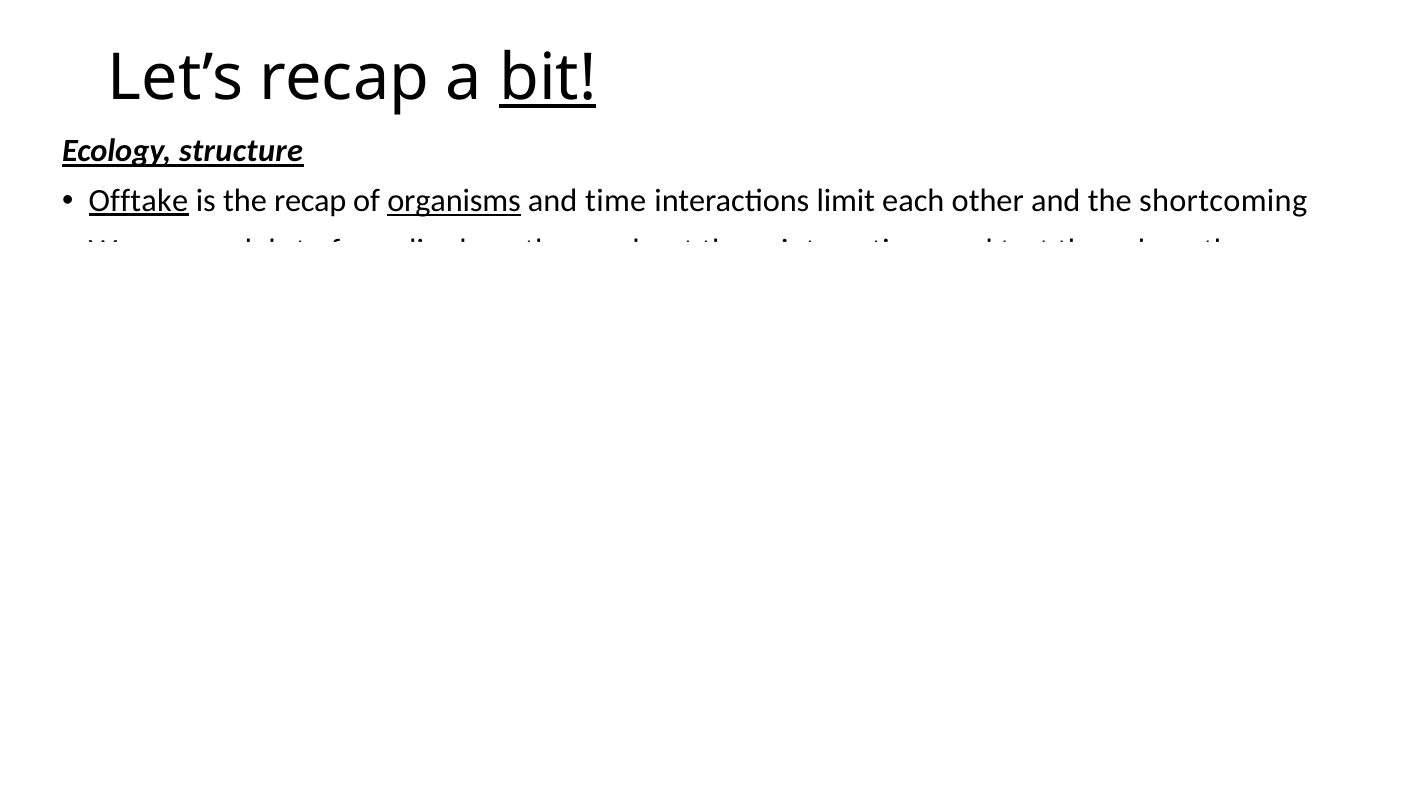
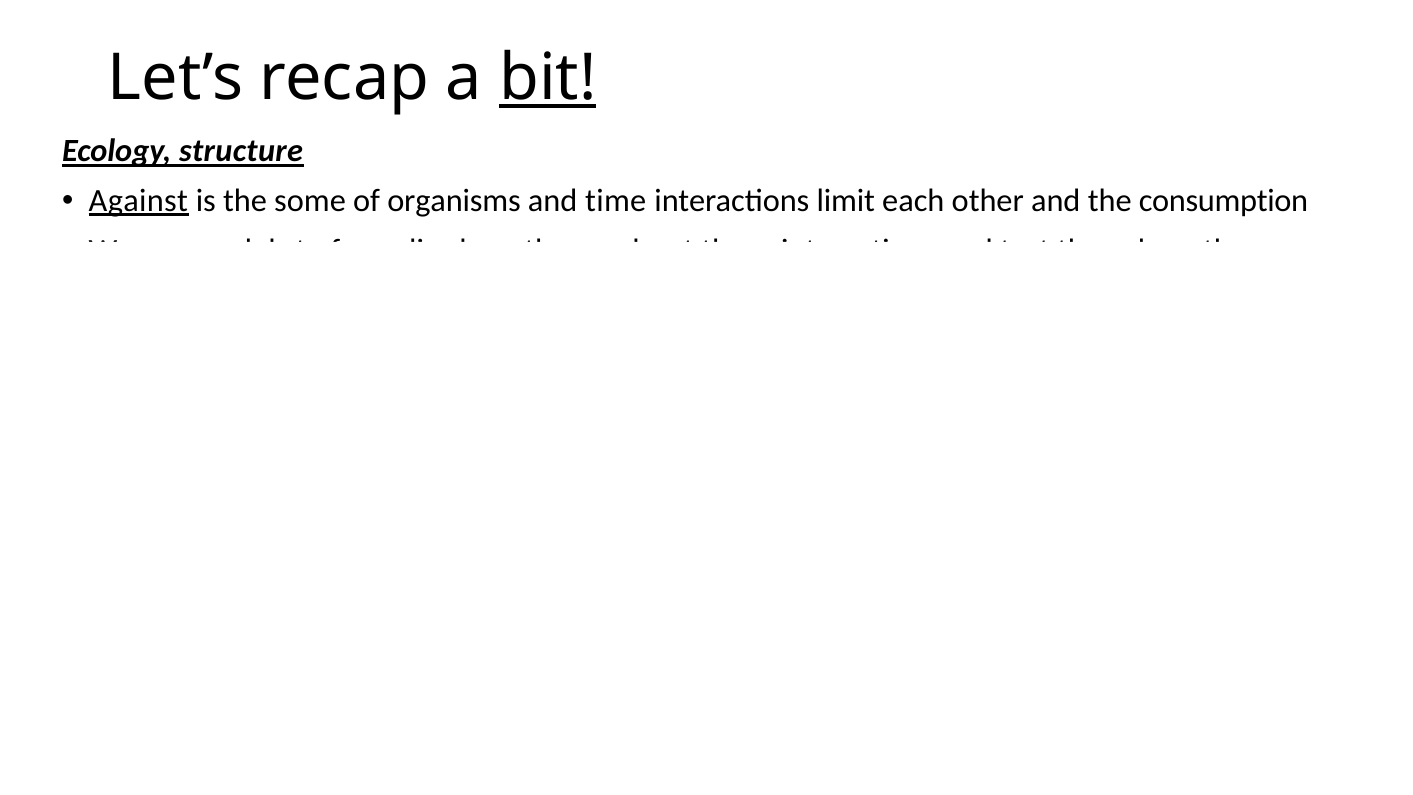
Offtake: Offtake -> Against (138, 201)
the recap: recap -> some (310, 201)
organisms underline: present -> none (454, 201)
shortcoming: shortcoming -> consumption (1223, 201)
